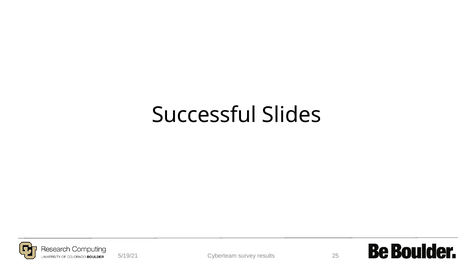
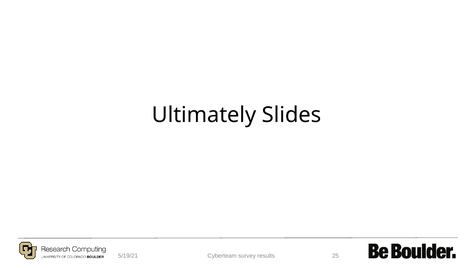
Successful: Successful -> Ultimately (204, 115)
